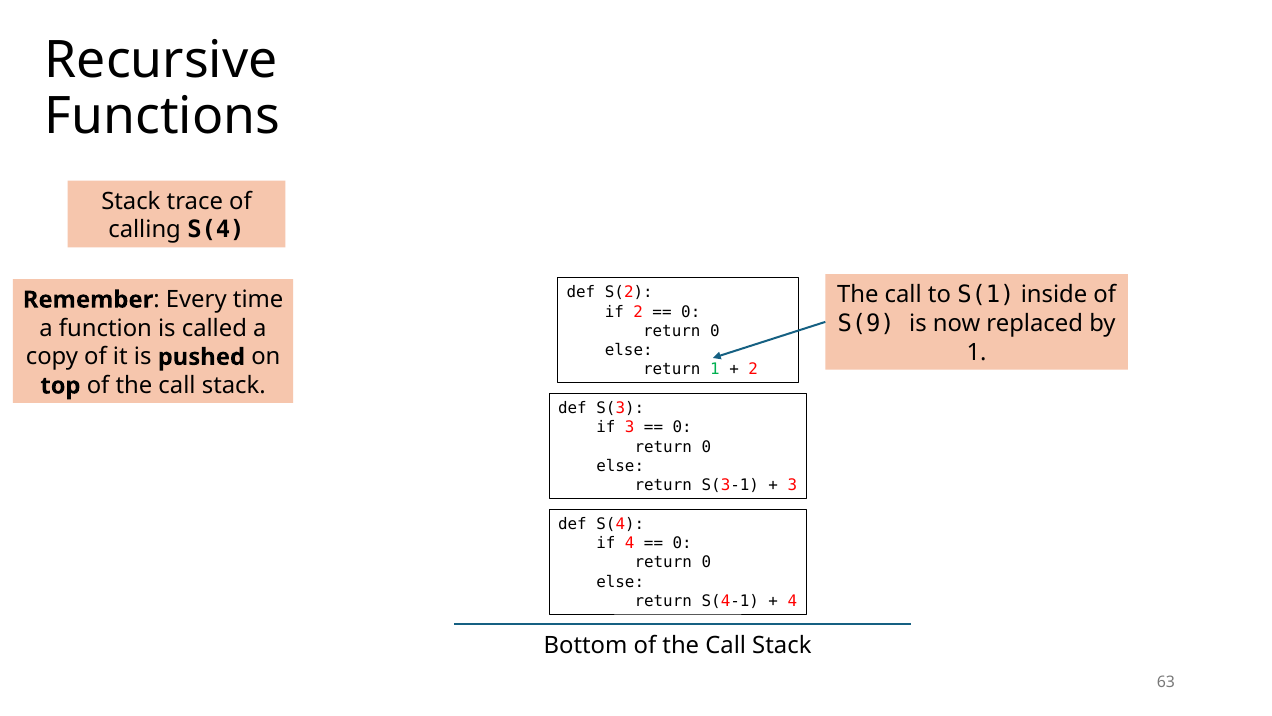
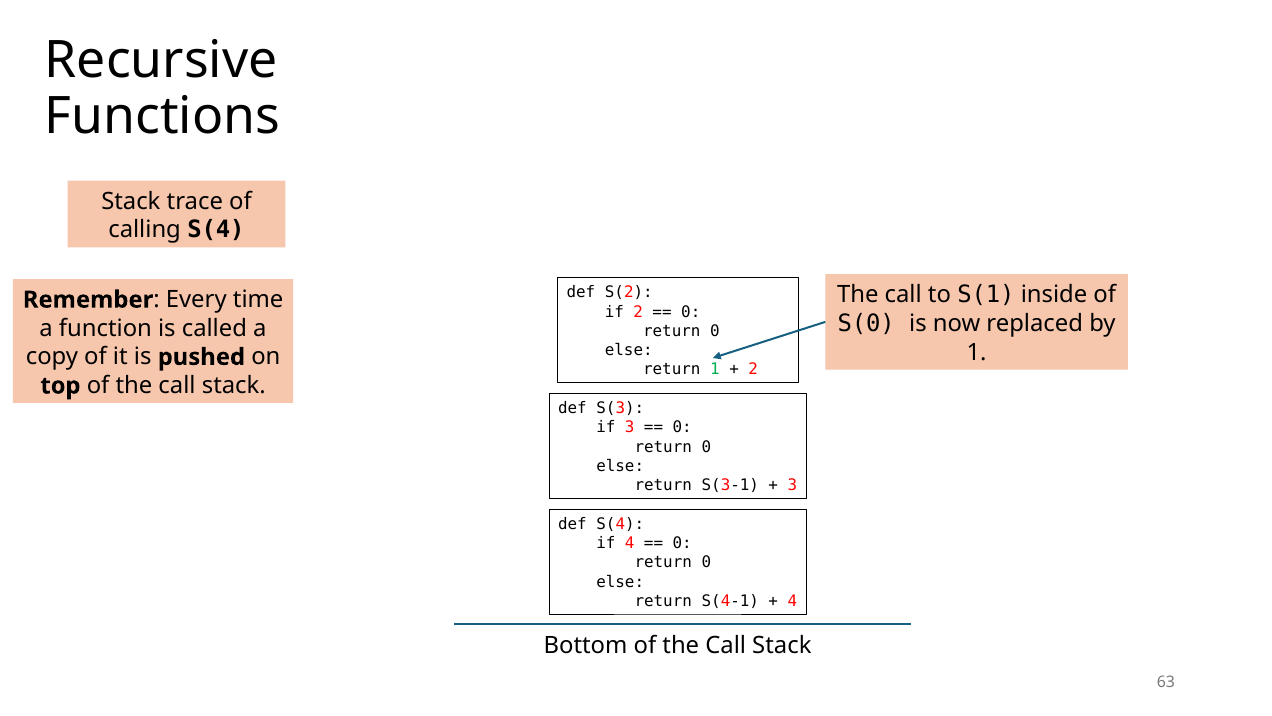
S(9: S(9 -> S(0 (866, 323)
